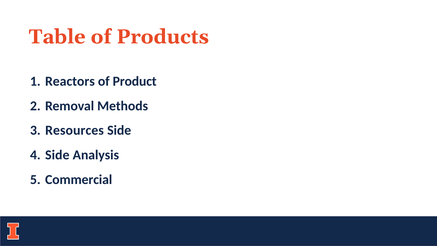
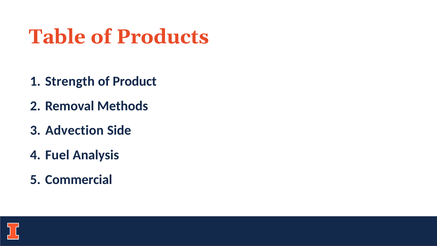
Reactors: Reactors -> Strength (70, 81)
Resources: Resources -> Advection (75, 130)
Side: Side -> Fuel (57, 155)
